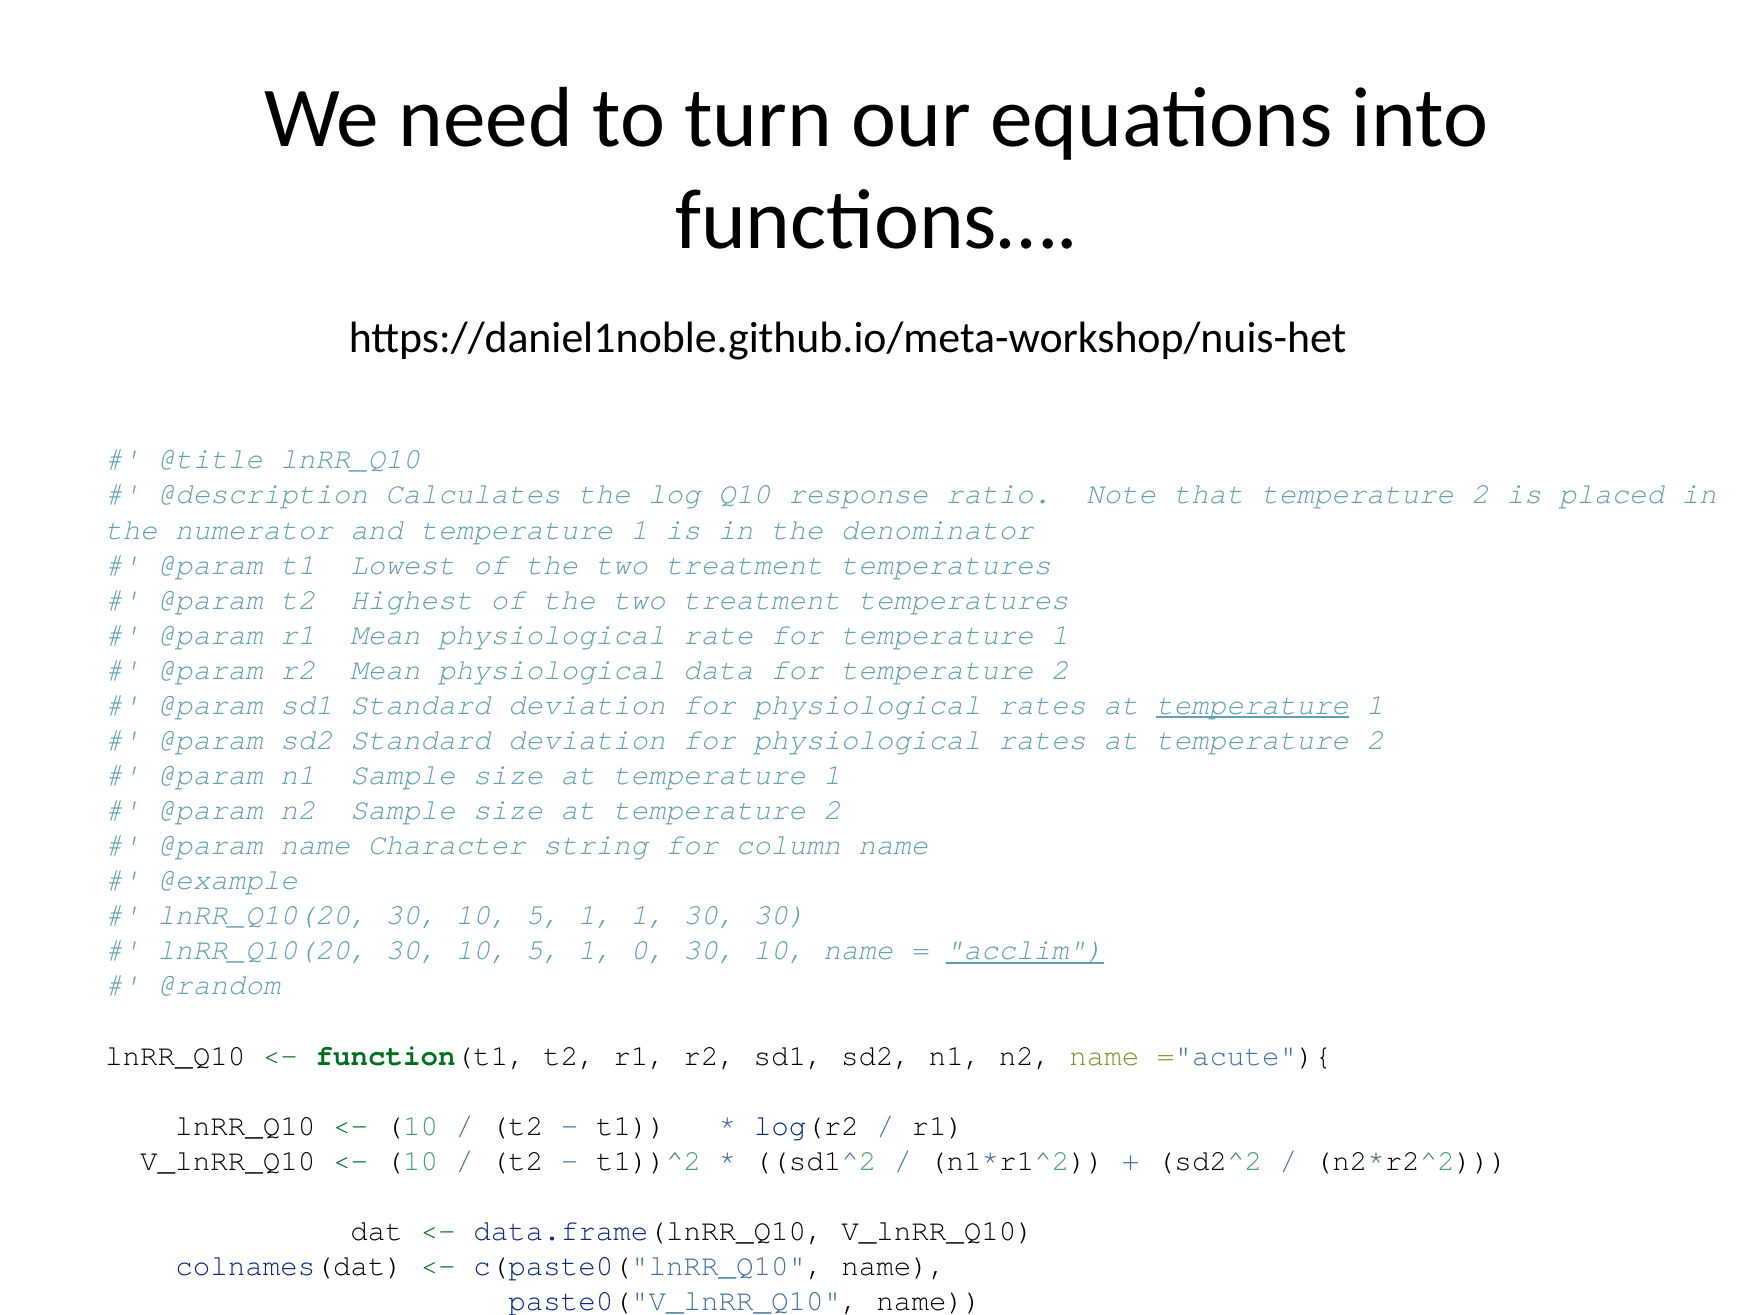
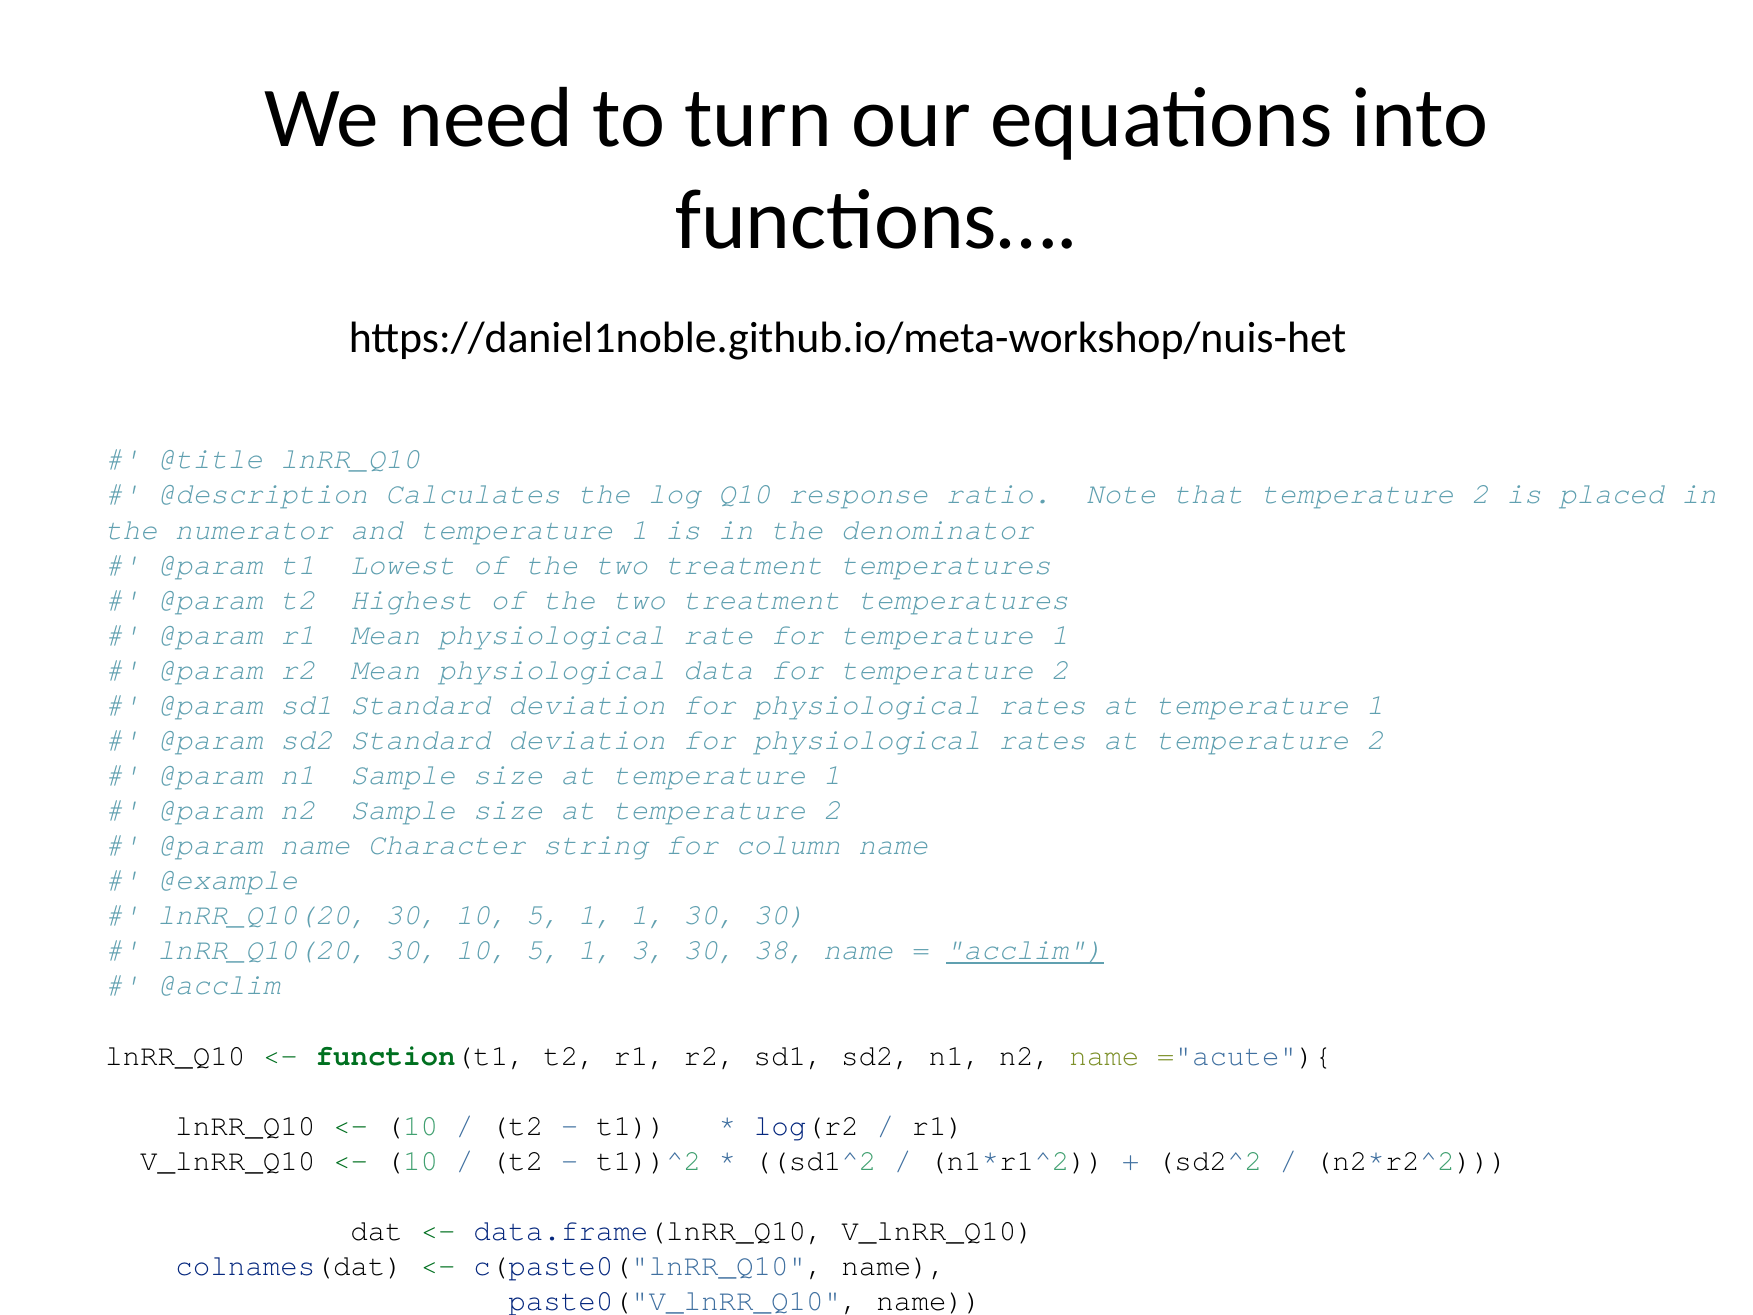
temperature underline: present -> none (1253, 705)
0: 0 -> 3 (648, 950)
10: 10 -> 38 (780, 950)
@random: @random -> @acclim (219, 985)
